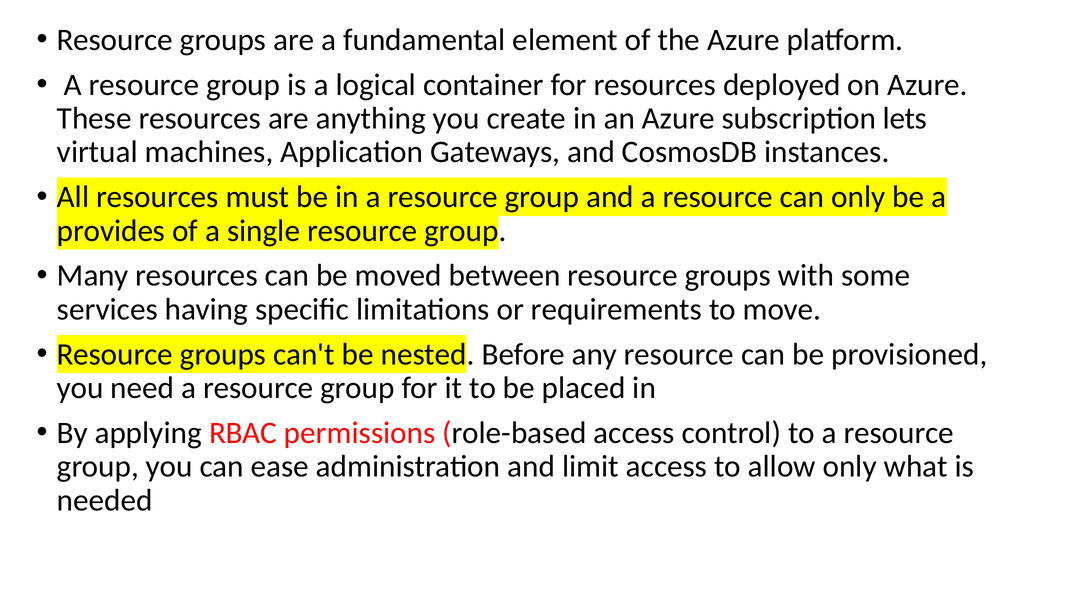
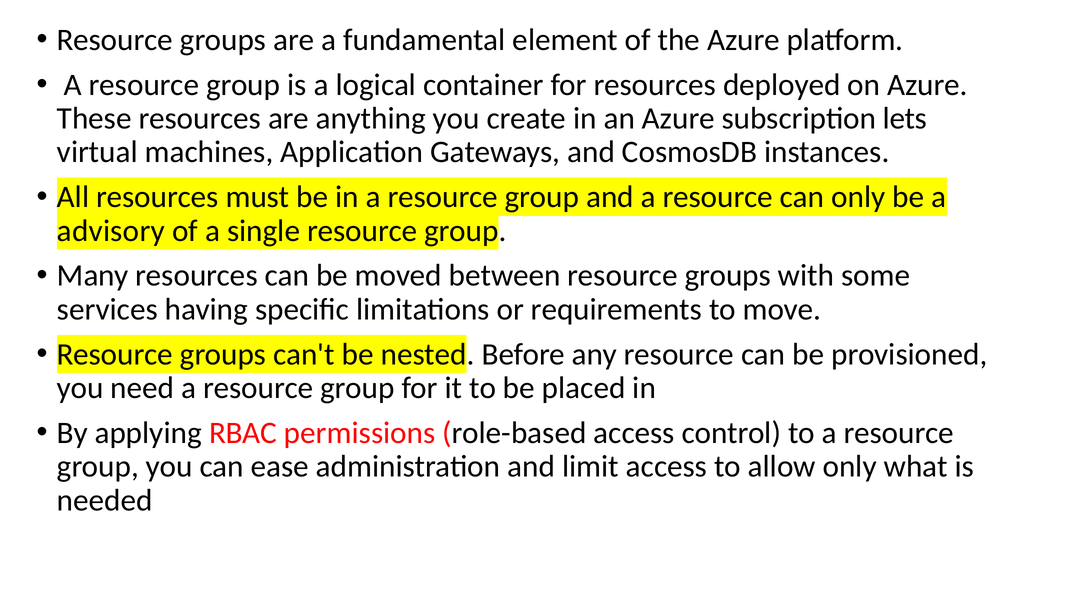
provides: provides -> advisory (111, 231)
